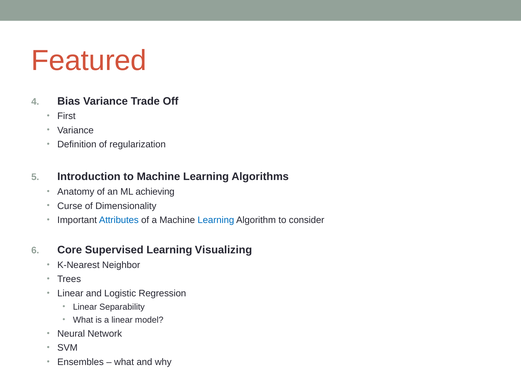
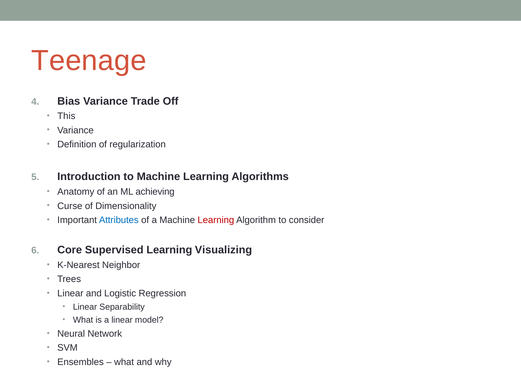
Featured: Featured -> Teenage (89, 61)
First: First -> This (66, 116)
Learning colour: blue -> red (216, 220)
